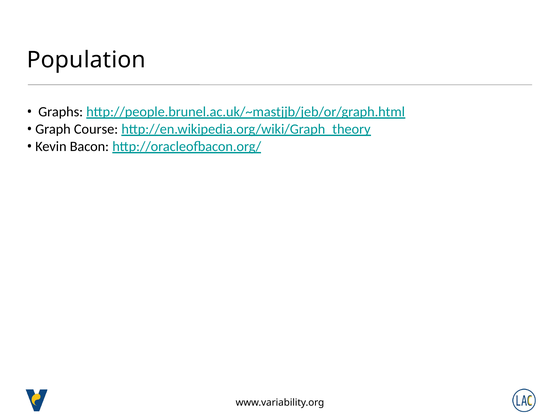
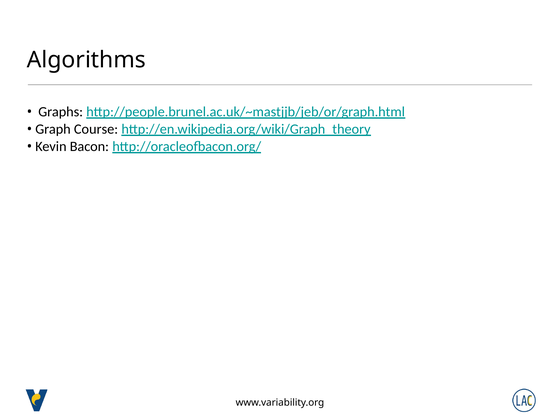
Population: Population -> Algorithms (86, 60)
